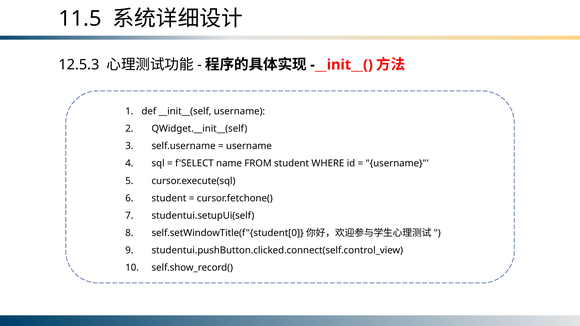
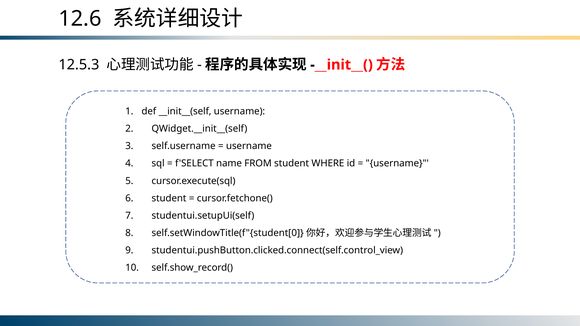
11.5: 11.5 -> 12.6 (80, 19)
